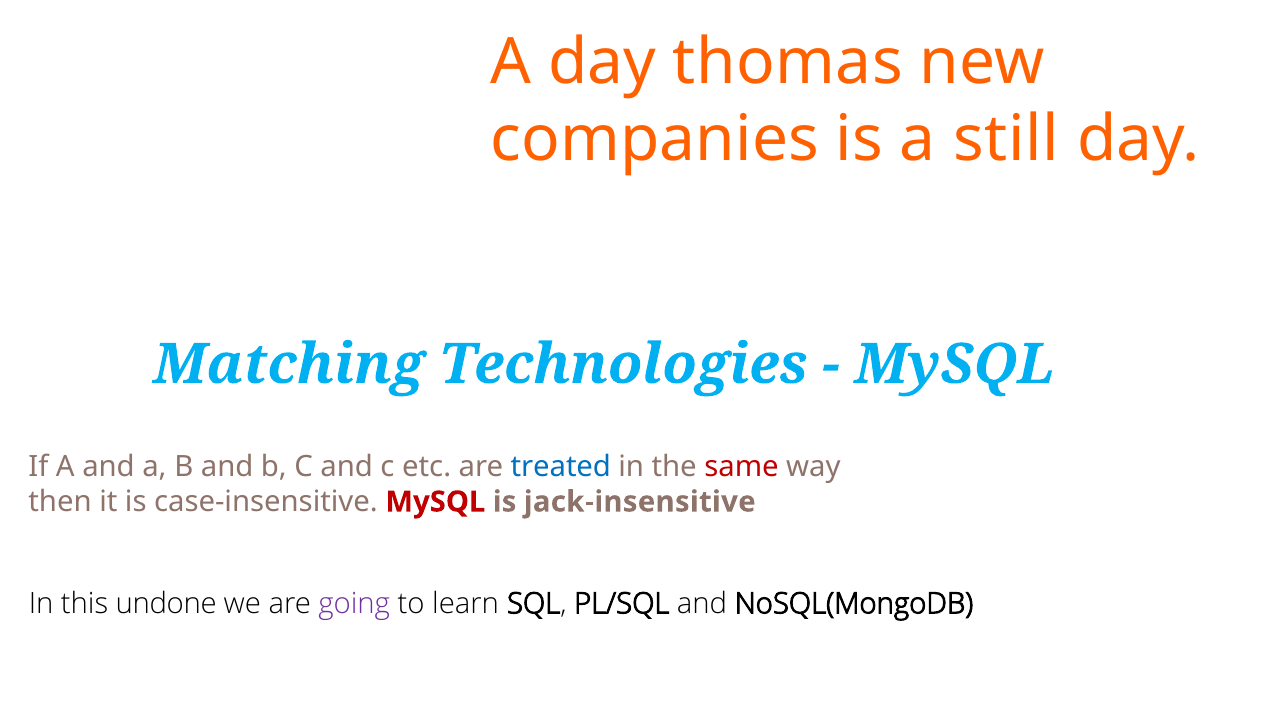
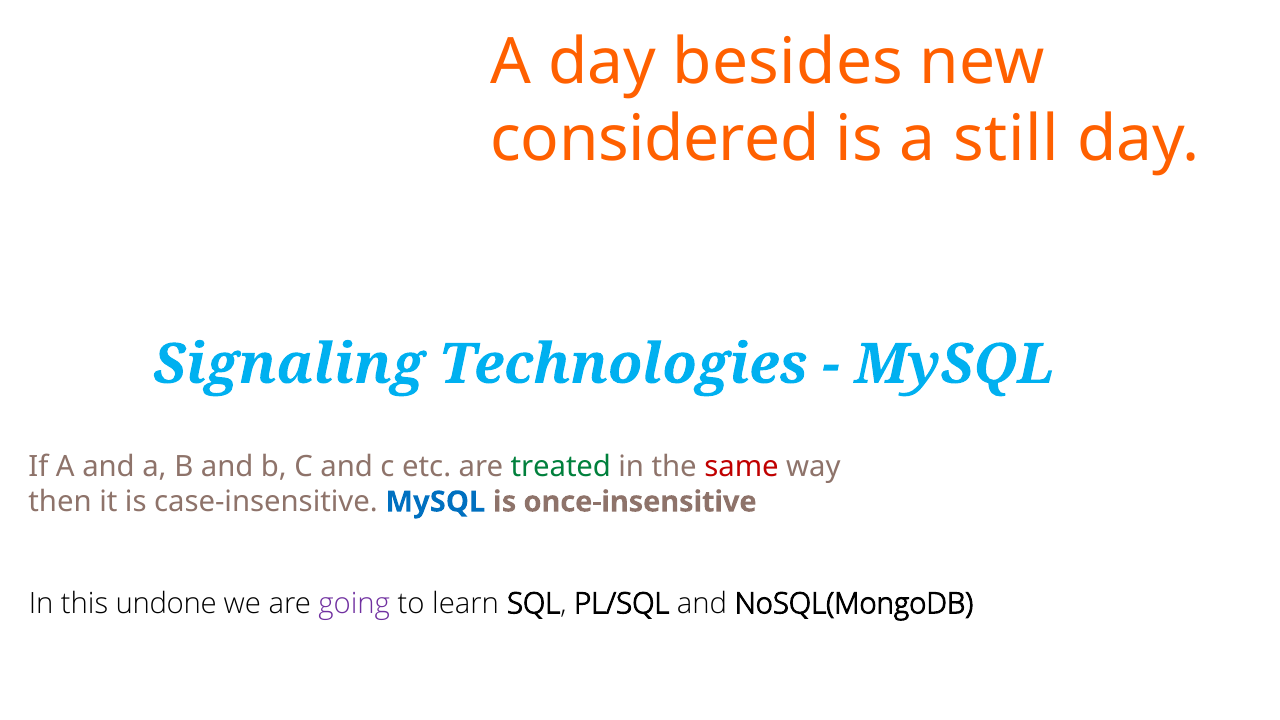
thomas: thomas -> besides (788, 63)
companies: companies -> considered (655, 140)
Matching: Matching -> Signaling (289, 364)
treated colour: blue -> green (561, 467)
MySQL colour: red -> blue (435, 502)
jack-insensitive: jack-insensitive -> once-insensitive (640, 502)
